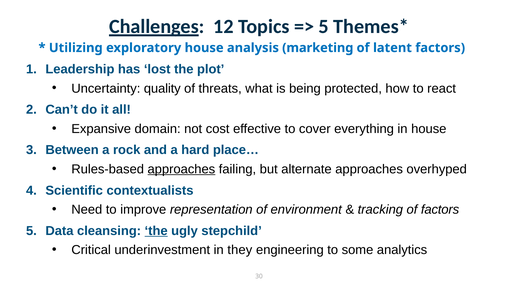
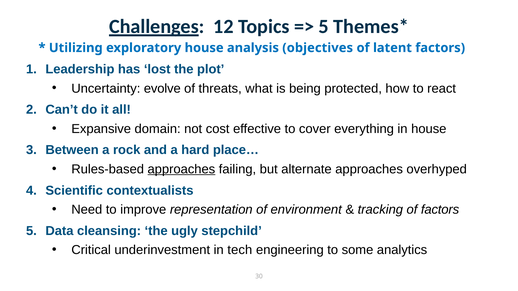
marketing: marketing -> objectives (318, 48)
quality: quality -> evolve (162, 89)
the underline: present -> none (156, 231)
they: they -> tech (240, 250)
